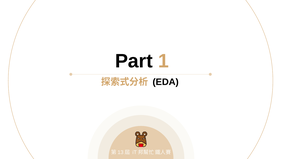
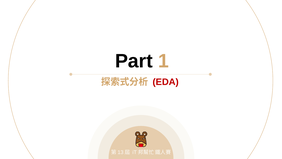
EDA colour: black -> red (166, 82)
